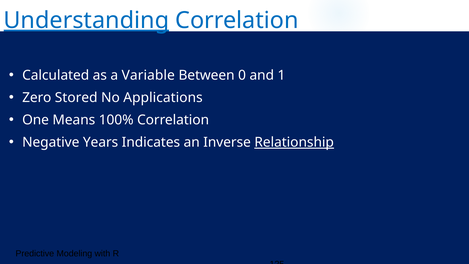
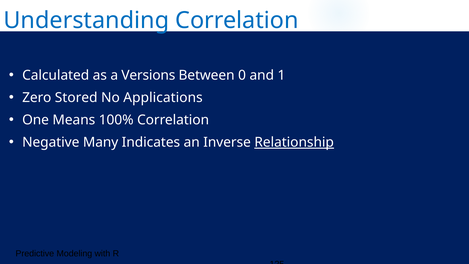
Understanding underline: present -> none (86, 20)
Variable: Variable -> Versions (148, 75)
Years: Years -> Many (101, 142)
